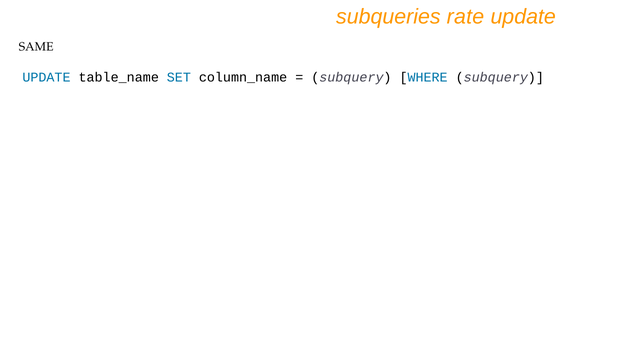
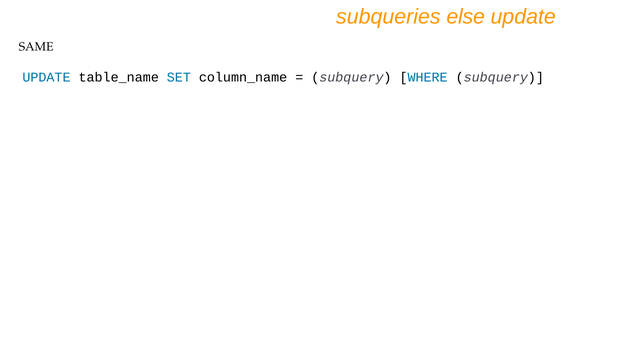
rate: rate -> else (466, 17)
